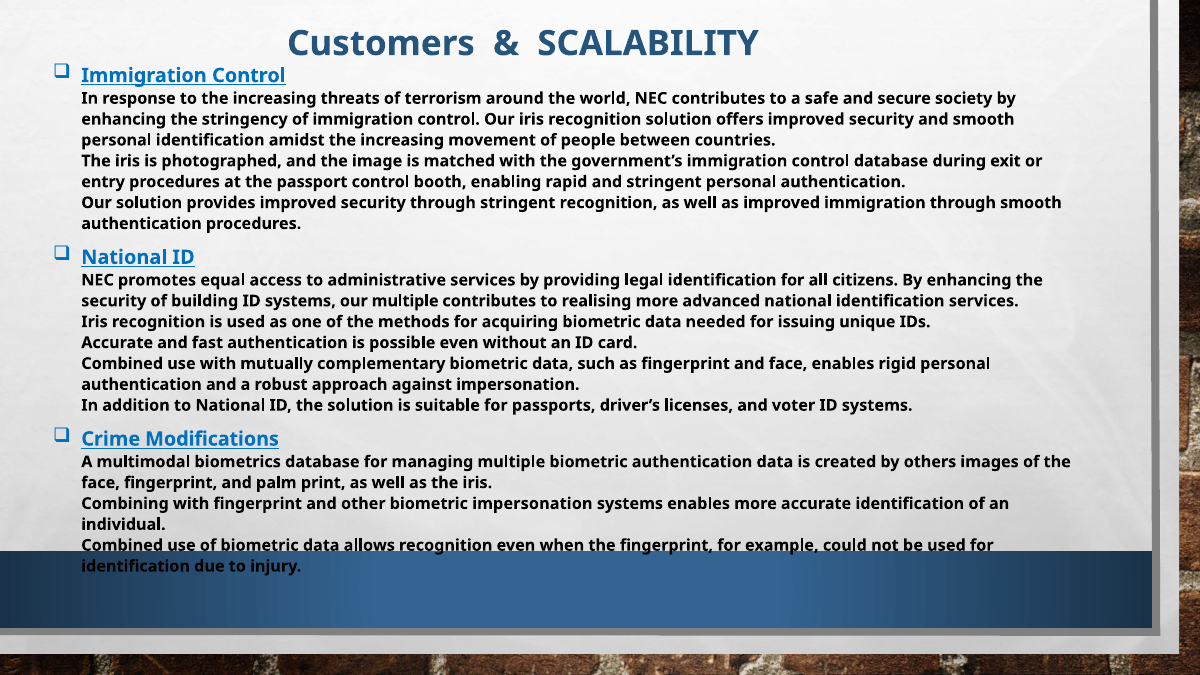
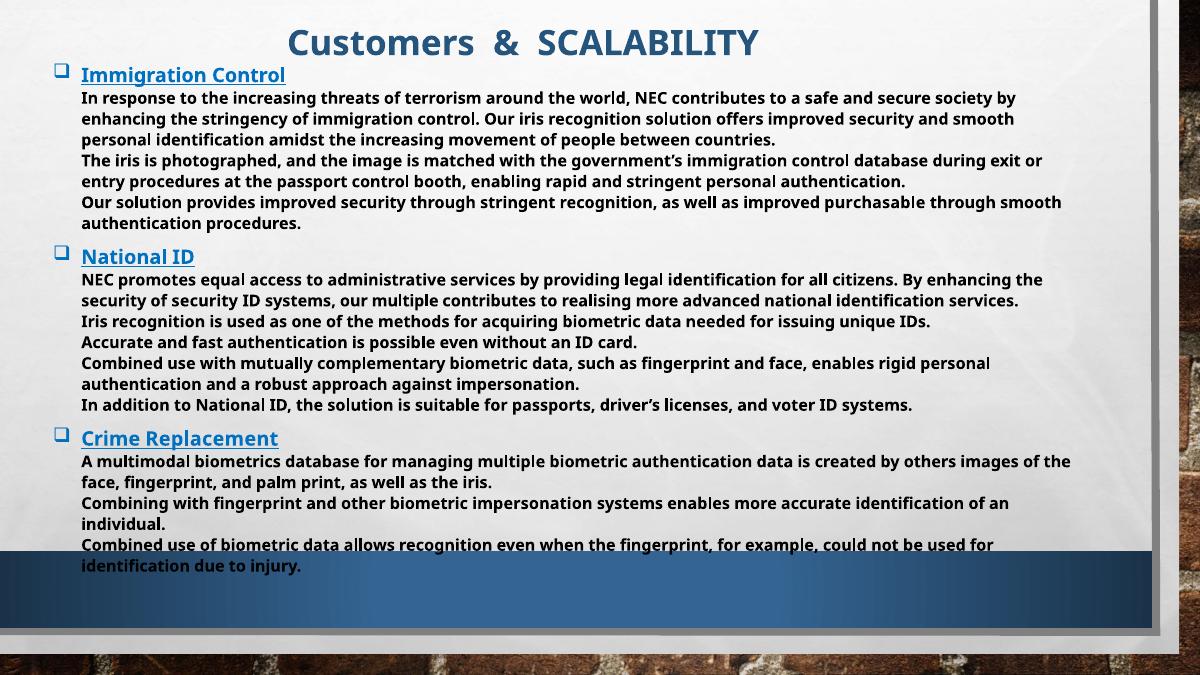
improved immigration: immigration -> purchasable (875, 203)
of building: building -> security (205, 301)
Modifications: Modifications -> Replacement (212, 439)
